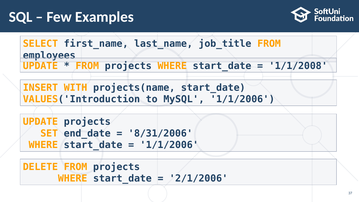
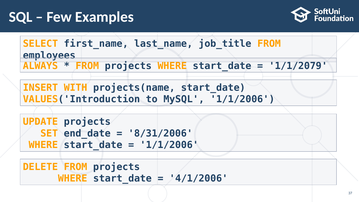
UPDATE: UPDATE -> ALWAYS (40, 66)
1/1/2008: 1/1/2008 -> 1/1/2079 (298, 66)
2/1/2006: 2/1/2006 -> 4/1/2006 (199, 178)
